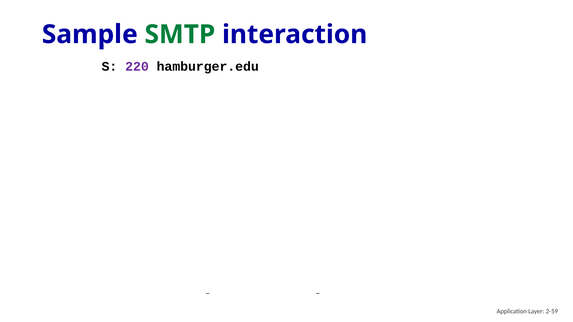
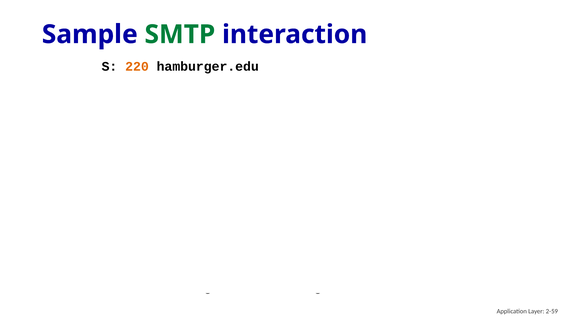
220 colour: purple -> orange (137, 67)
